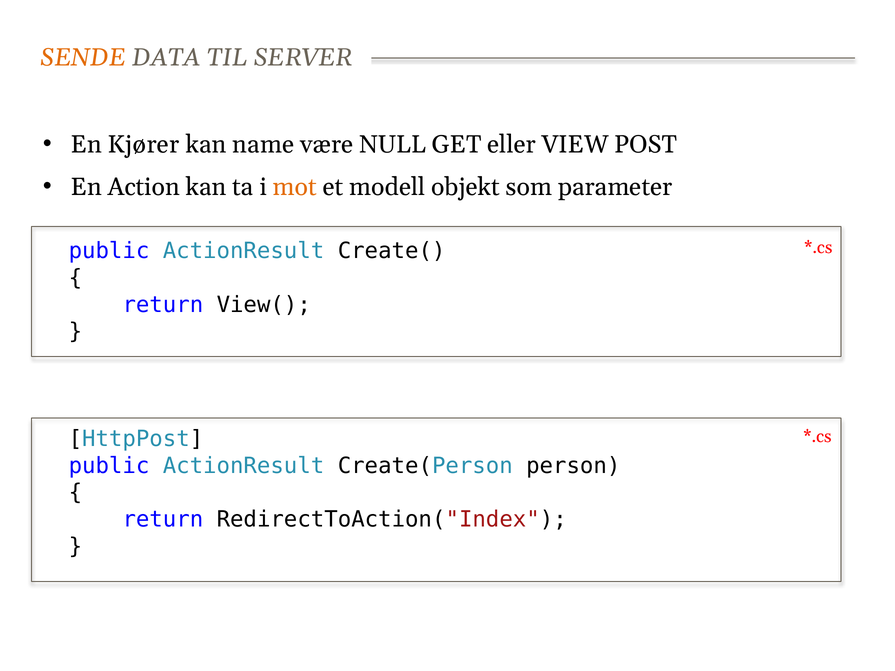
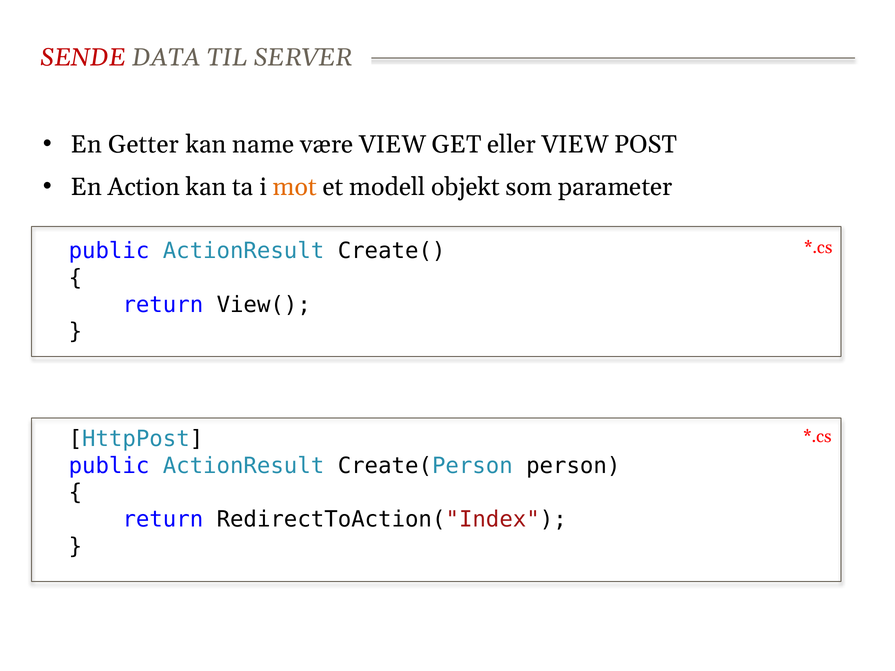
SENDE colour: orange -> red (83, 58)
Kjører: Kjører -> Getter (144, 145)
være NULL: NULL -> VIEW (393, 145)
